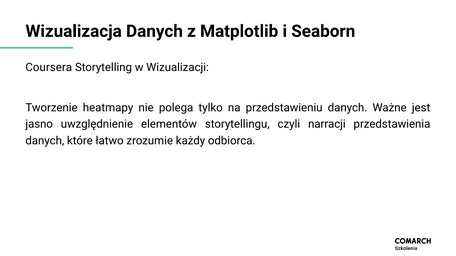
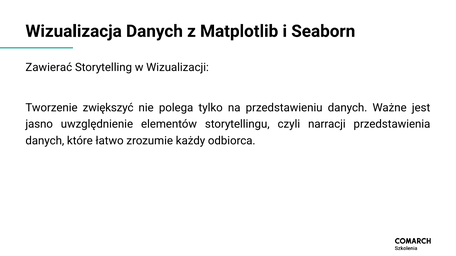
Coursera: Coursera -> Zawierać (49, 68)
heatmapy: heatmapy -> zwiększyć (108, 108)
